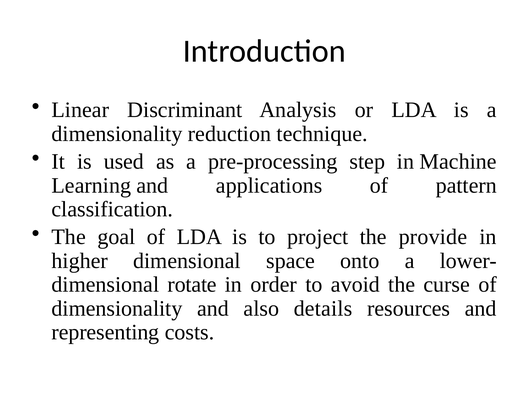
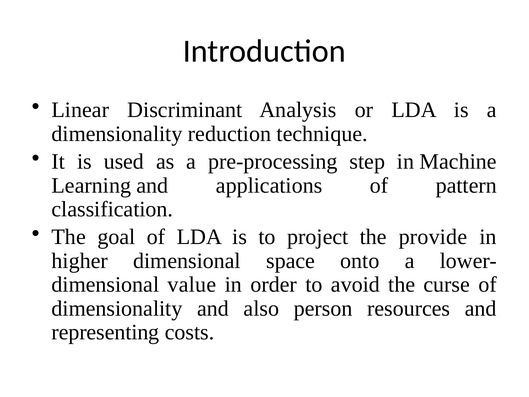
rotate: rotate -> value (192, 284)
details: details -> person (323, 308)
